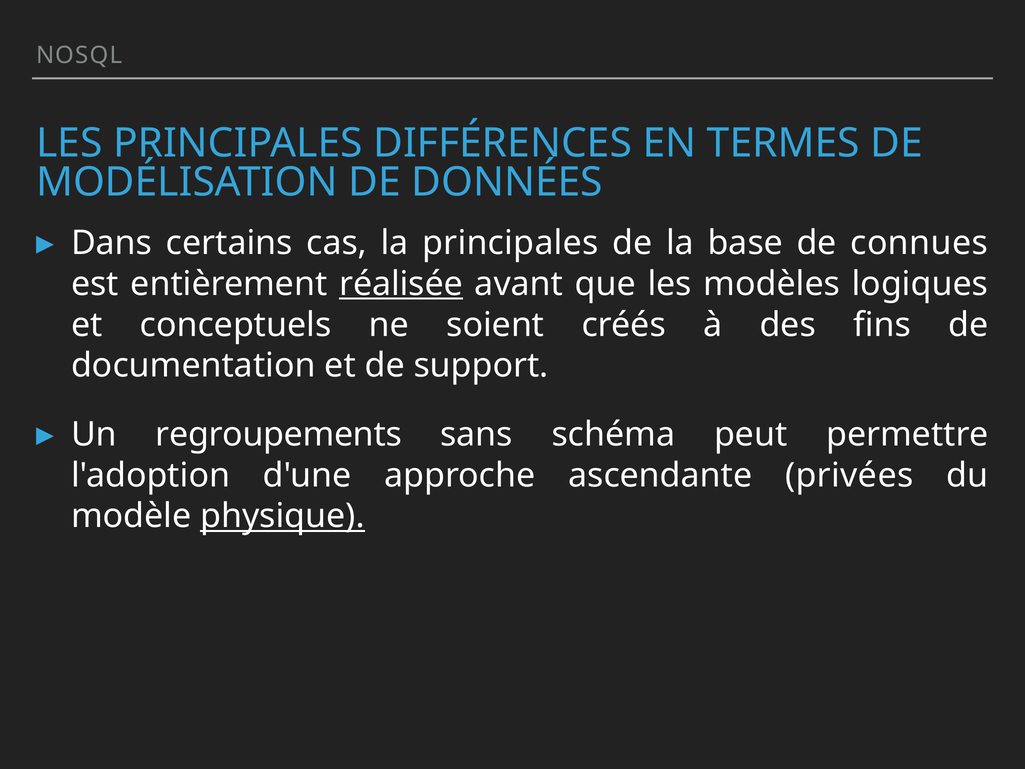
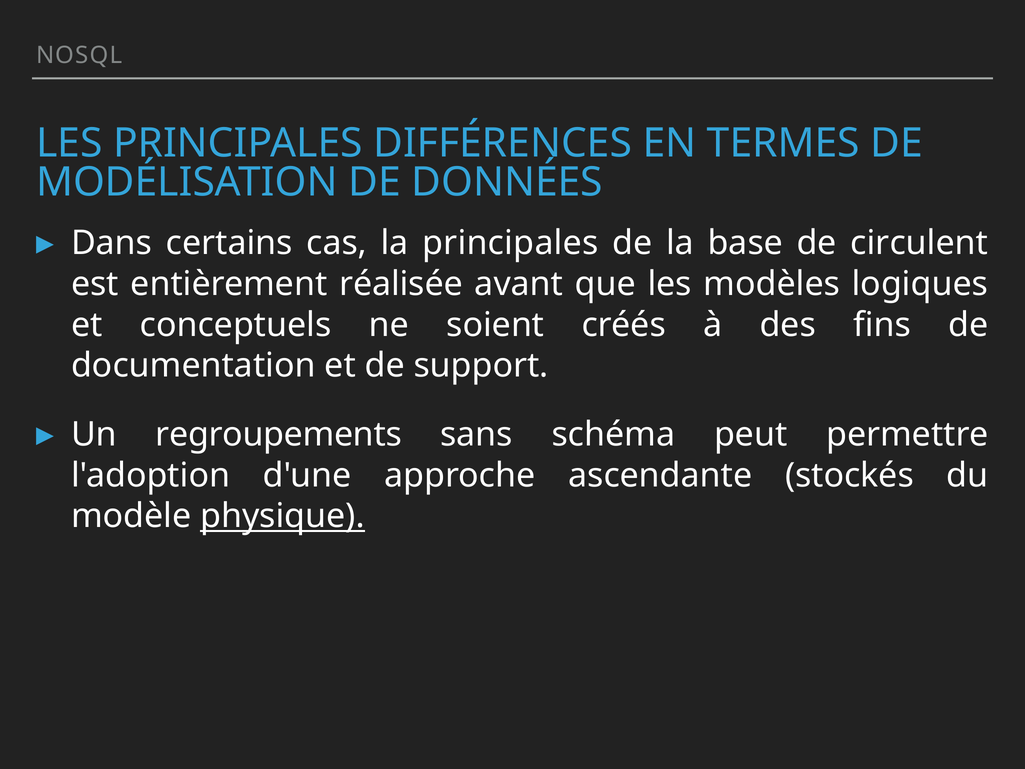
connues: connues -> circulent (919, 243)
réalisée underline: present -> none (401, 284)
privées: privées -> stockés (849, 475)
